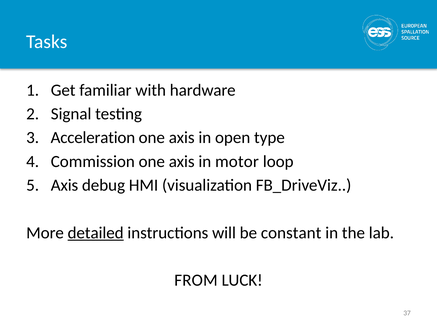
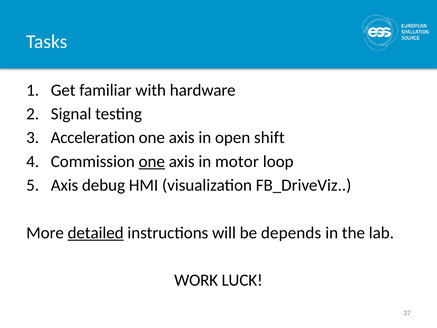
type: type -> shift (269, 138)
one underline: none -> present (152, 161)
constant: constant -> depends (291, 233)
FROM: FROM -> WORK (196, 280)
